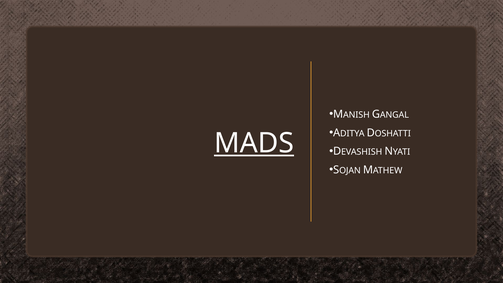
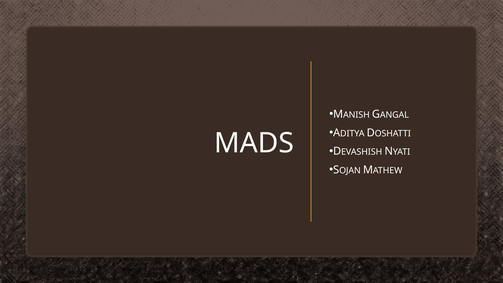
MADS underline: present -> none (254, 143)
